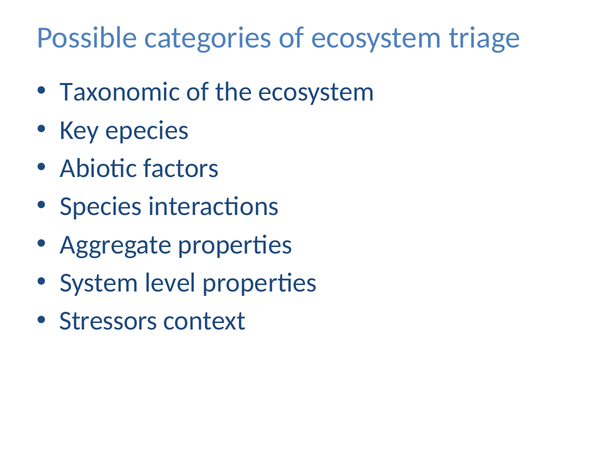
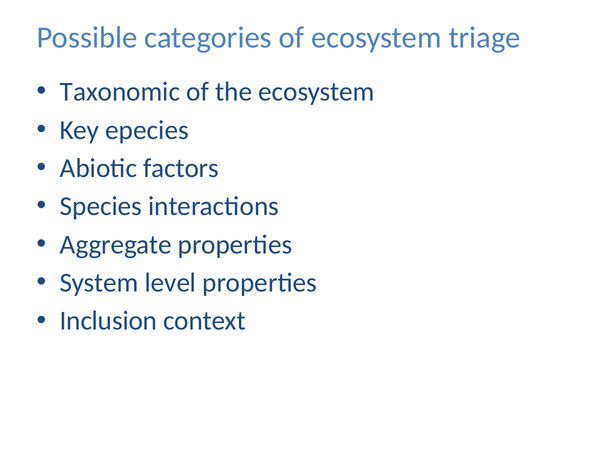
Stressors: Stressors -> Inclusion (108, 321)
